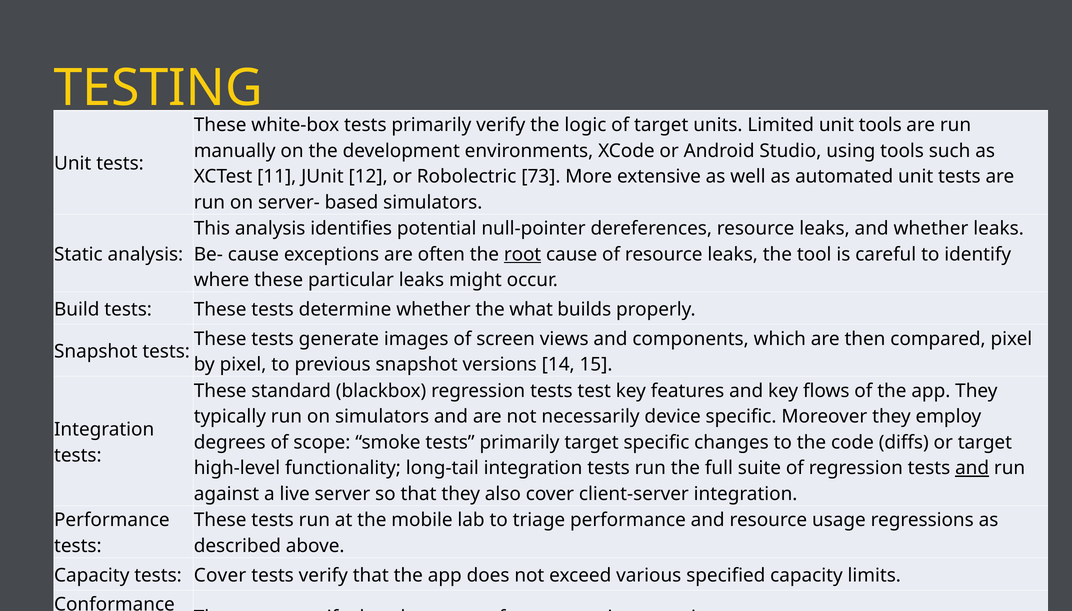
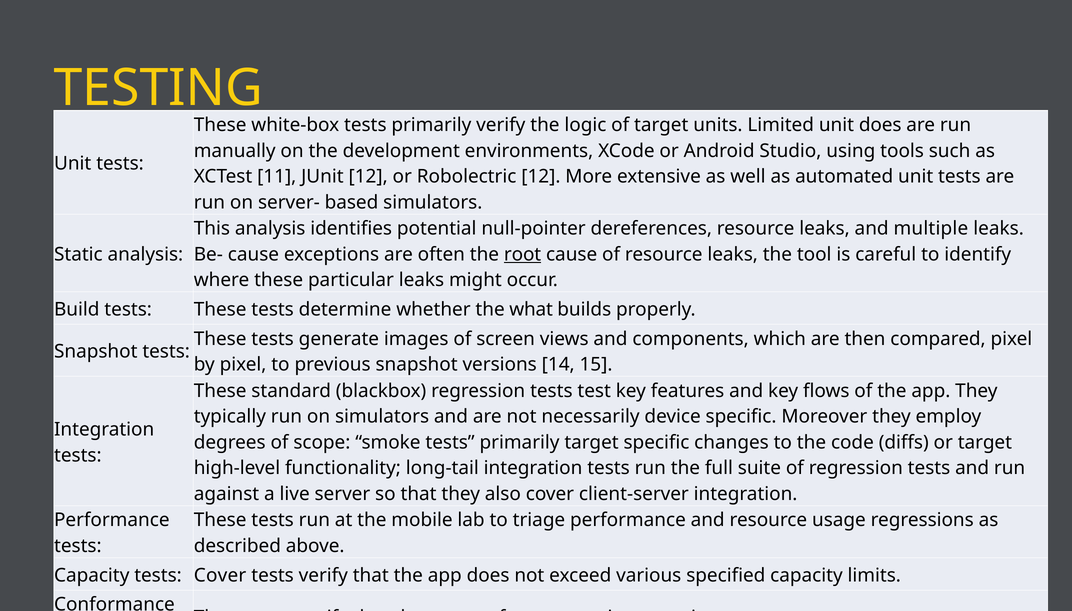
unit tools: tools -> does (880, 125)
Robolectric 73: 73 -> 12 (541, 177)
and whether: whether -> multiple (931, 229)
and underline: present -> none (972, 468)
